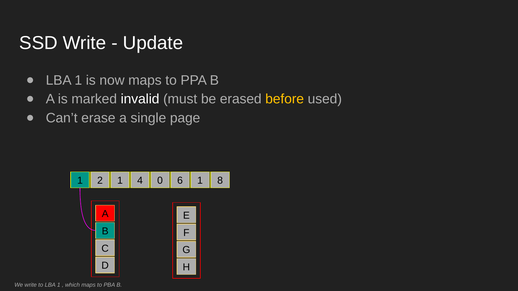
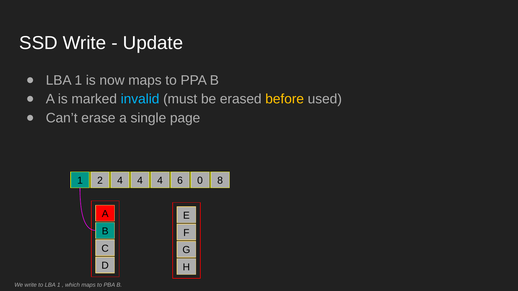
invalid colour: white -> light blue (140, 99)
2 1: 1 -> 4 (120, 181)
0: 0 -> 4 (160, 181)
6 1: 1 -> 0 (200, 181)
